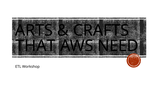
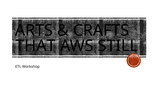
NEED: NEED -> STILL (118, 46)
